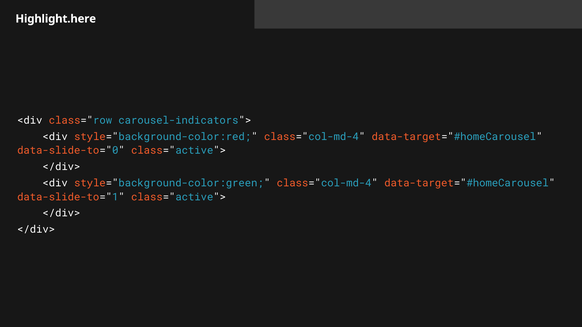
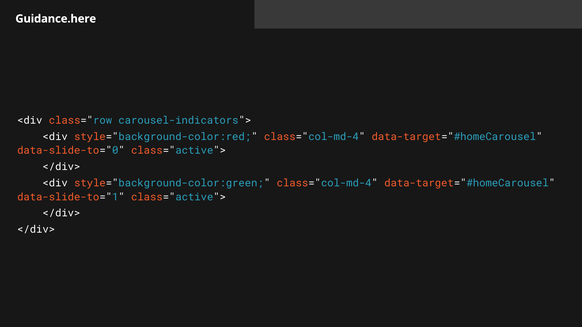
Highlight.here: Highlight.here -> Guidance.here (56, 19)
